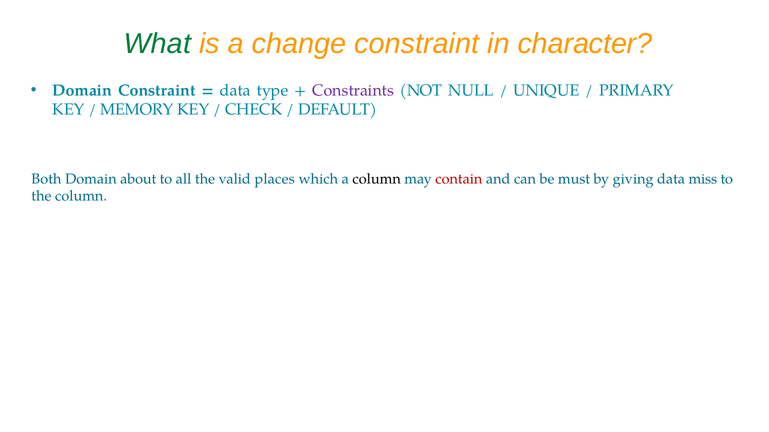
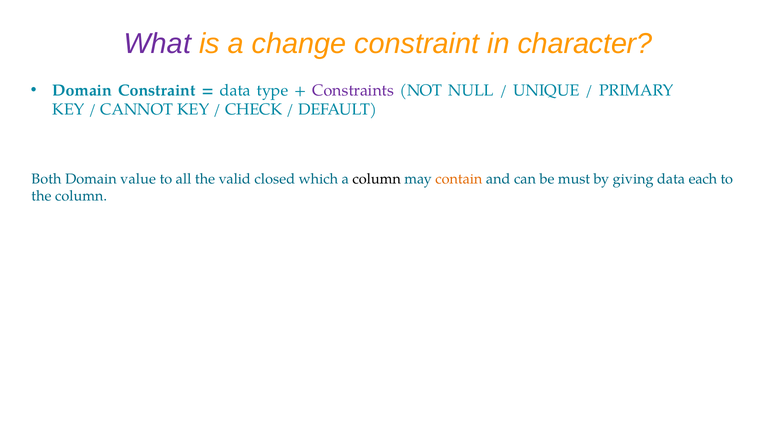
What colour: green -> purple (157, 44)
MEMORY: MEMORY -> CANNOT (137, 110)
about: about -> value (138, 179)
places: places -> closed (275, 179)
contain colour: red -> orange (459, 179)
miss: miss -> each (703, 179)
